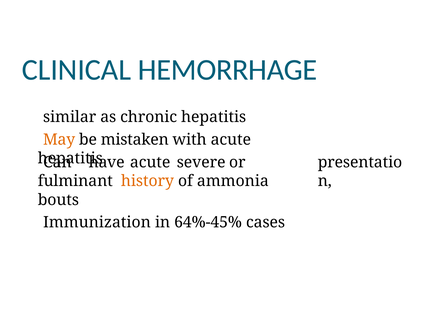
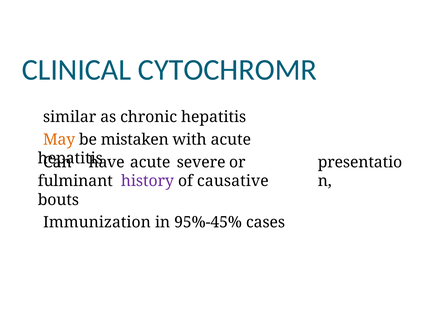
HEMORRHAGE: HEMORRHAGE -> CYTOCHROMR (227, 70)
history colour: orange -> purple (147, 181)
ammonia: ammonia -> causative (233, 181)
64%-45%: 64%-45% -> 95%-45% (208, 223)
